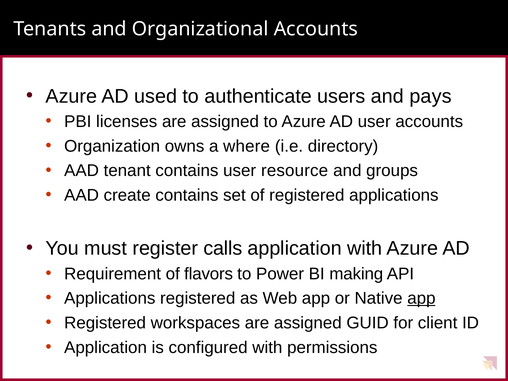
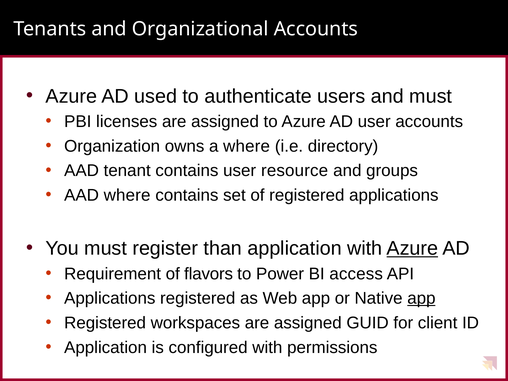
and pays: pays -> must (431, 96)
AAD create: create -> where (127, 195)
calls: calls -> than (223, 248)
Azure underline: none -> present (412, 248)
making: making -> access (356, 274)
